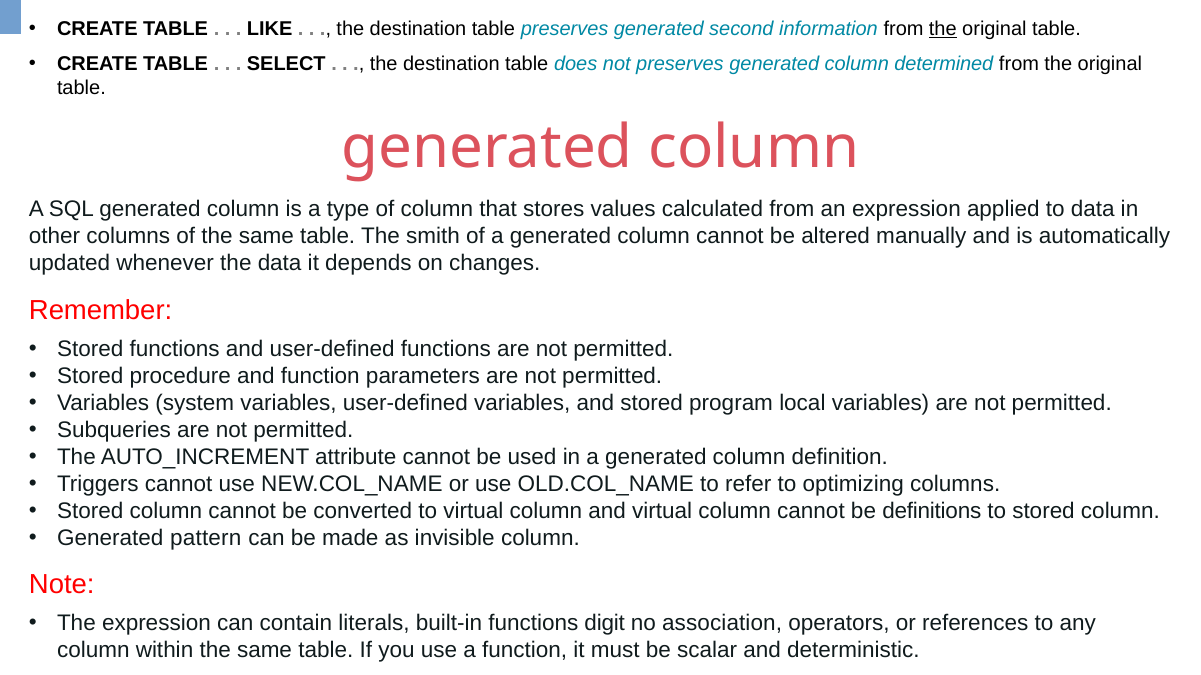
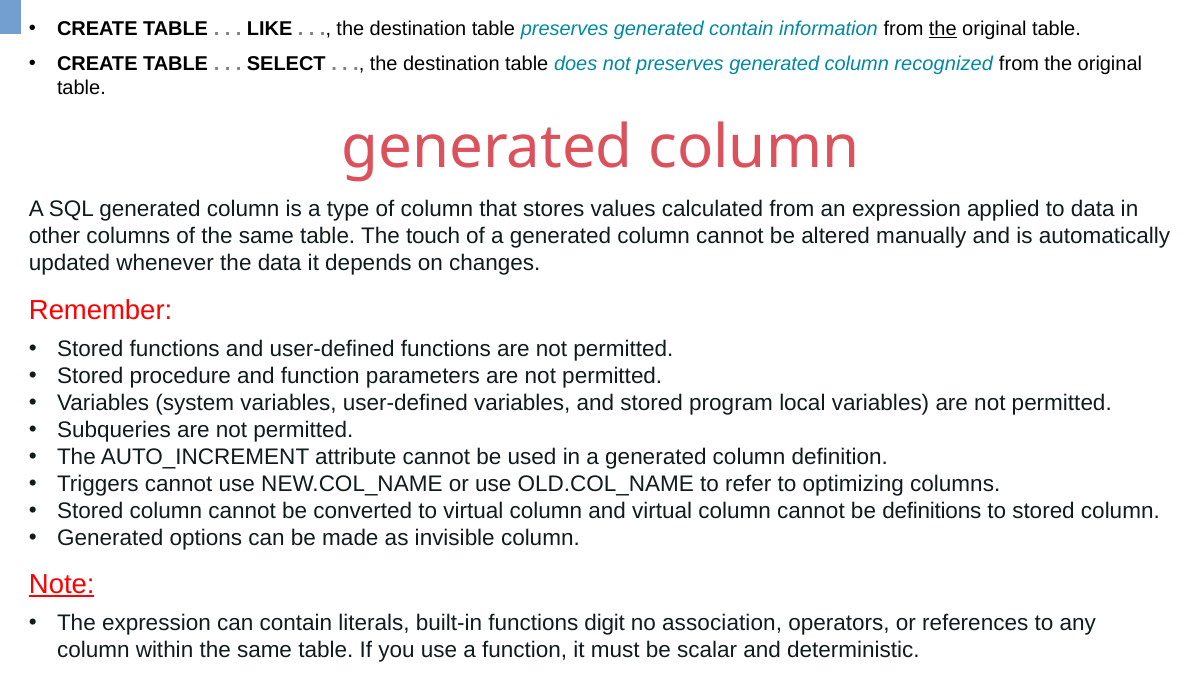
generated second: second -> contain (741, 29)
determined: determined -> recognized (944, 64)
smith: smith -> touch (433, 237)
pattern: pattern -> options (206, 539)
Note underline: none -> present (62, 585)
